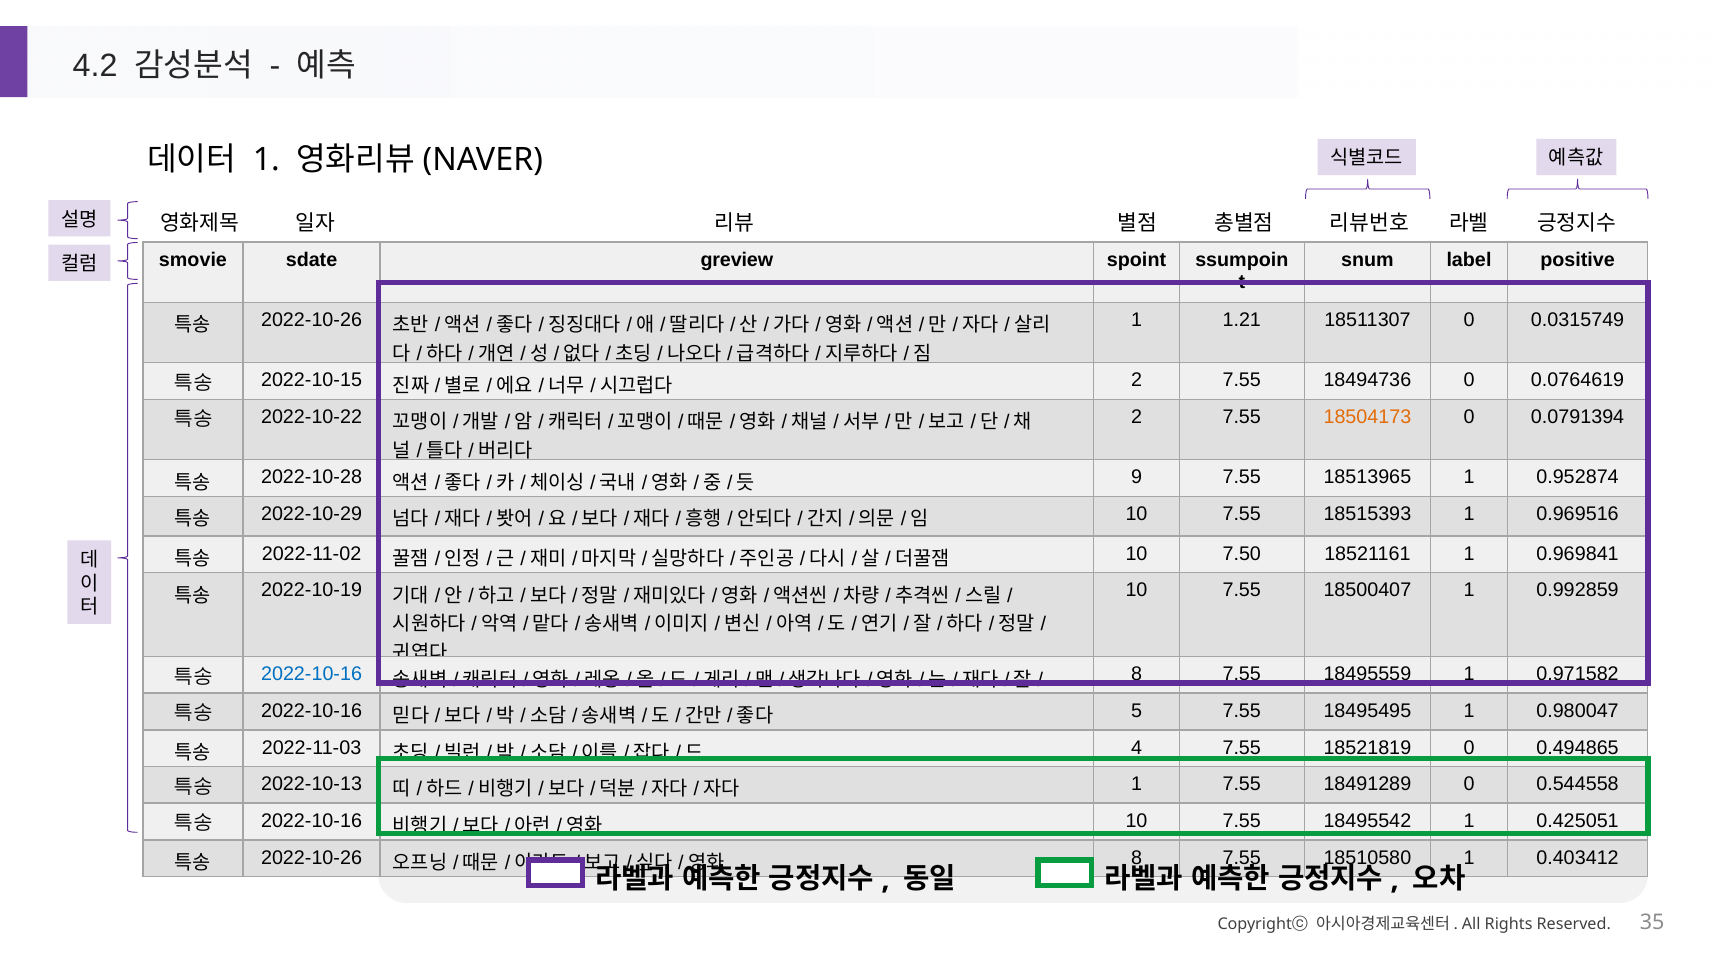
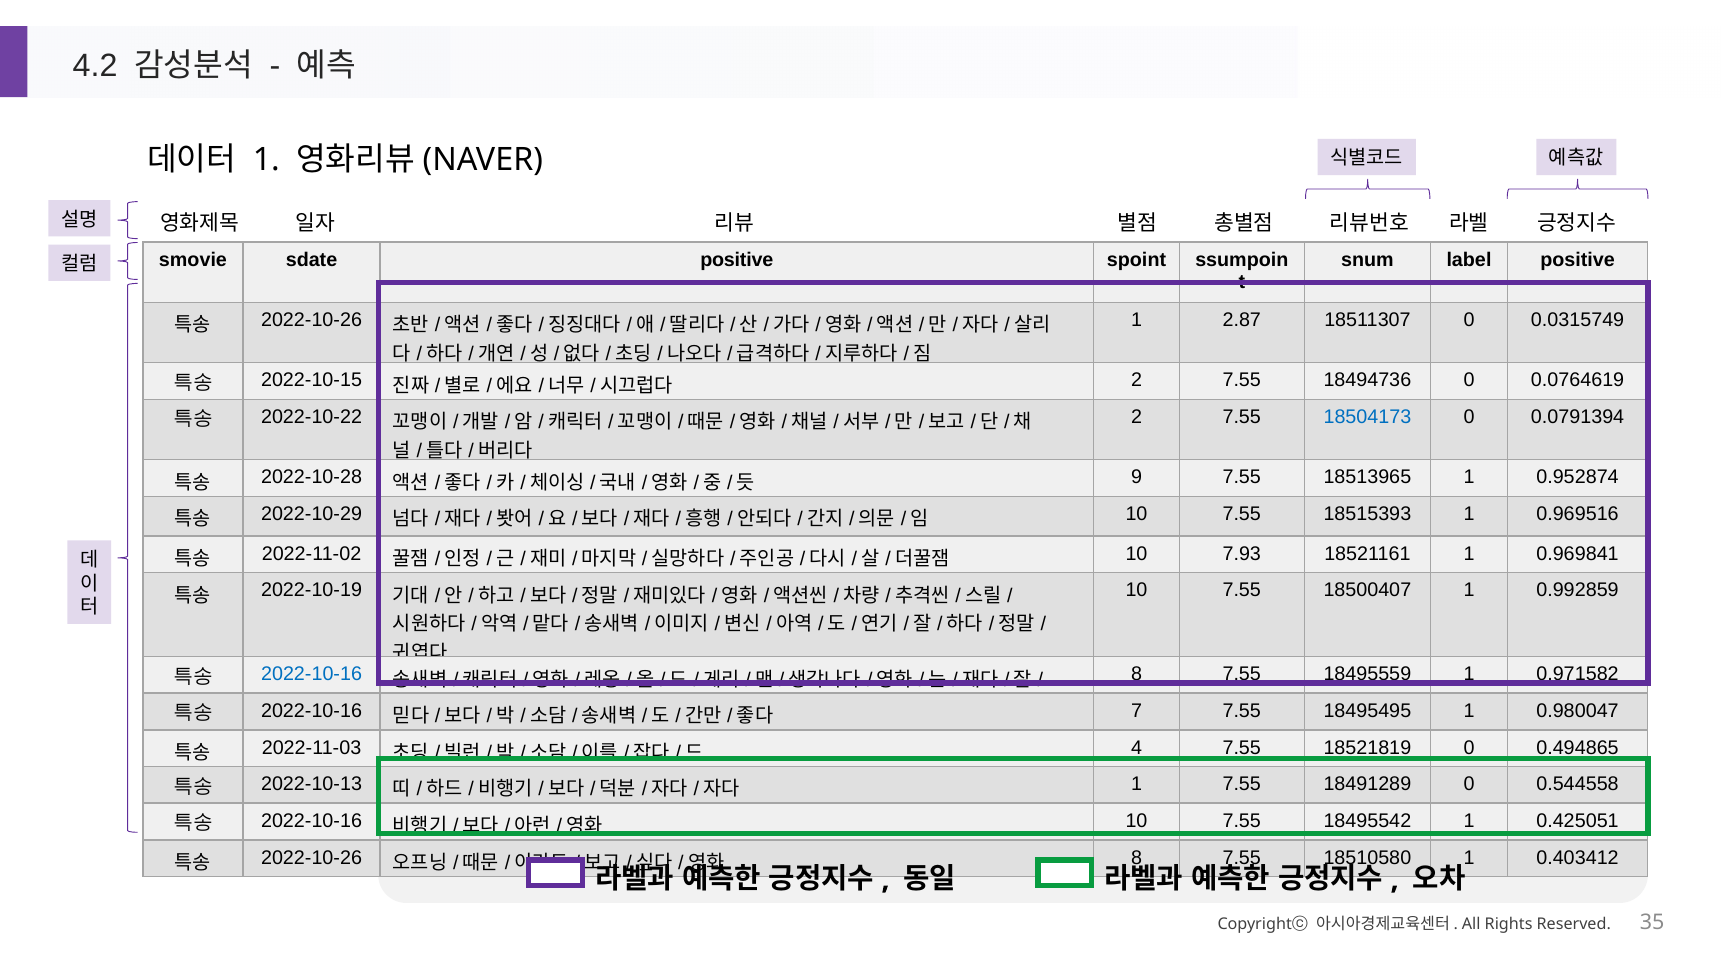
sdate greview: greview -> positive (737, 260)
1.21: 1.21 -> 2.87 (1242, 320)
18504173 colour: orange -> blue (1367, 417)
7.50: 7.50 -> 7.93 (1242, 554)
5: 5 -> 7 (1137, 711)
